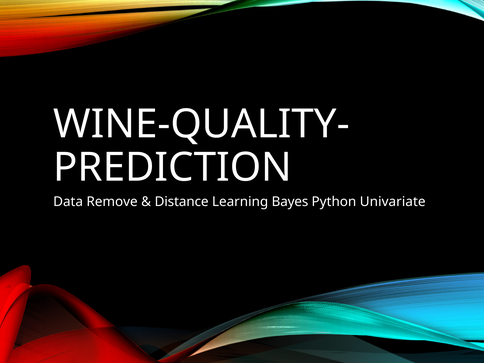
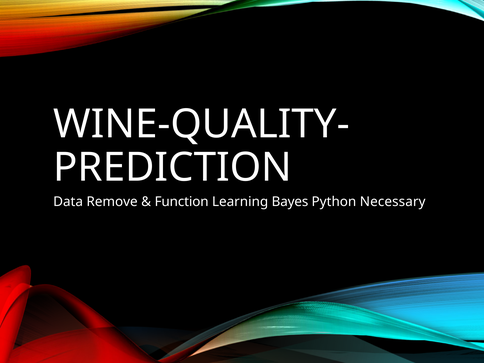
Distance: Distance -> Function (182, 202)
Univariate: Univariate -> Necessary (393, 202)
